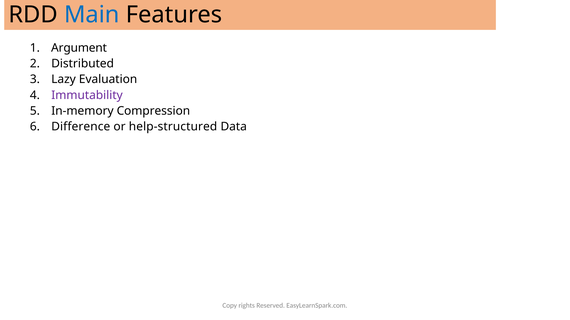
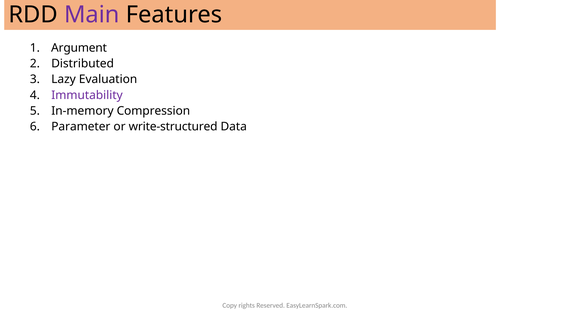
Main colour: blue -> purple (92, 15)
Difference: Difference -> Parameter (81, 127)
help-structured: help-structured -> write-structured (173, 127)
